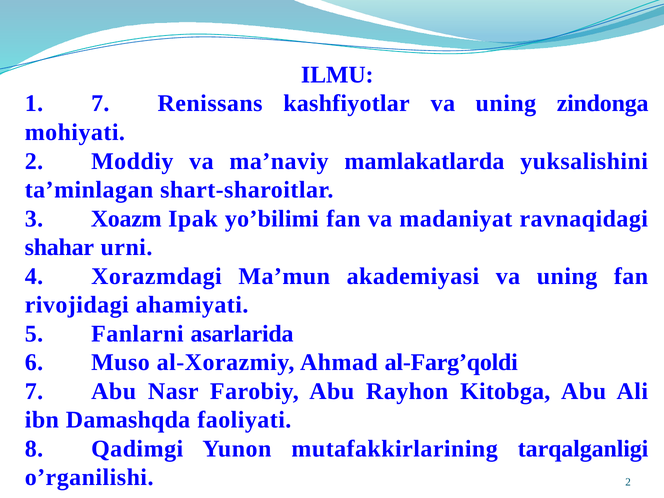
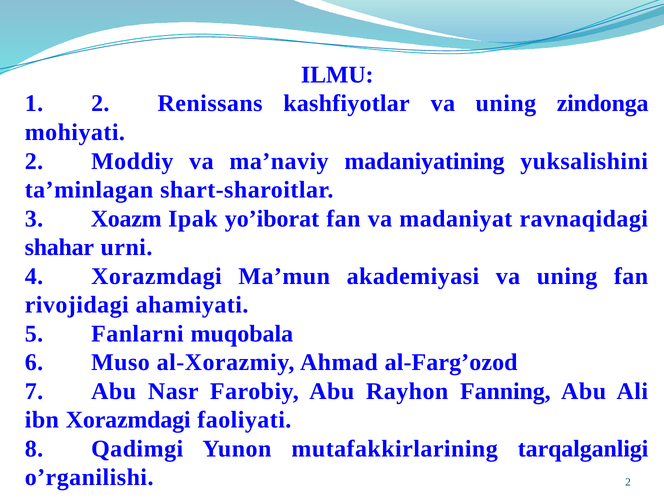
1 7: 7 -> 2 (100, 104)
mamlakatlarda: mamlakatlarda -> madaniyatining (425, 161)
yo’bilimi: yo’bilimi -> yo’iborat (272, 219)
asarlarida: asarlarida -> muqobala (242, 334)
al-Farg’qoldi: al-Farg’qoldi -> al-Farg’ozod (451, 362)
Kitobga: Kitobga -> Fanning (505, 391)
ibn Damashqda: Damashqda -> Xorazmdagi (128, 420)
